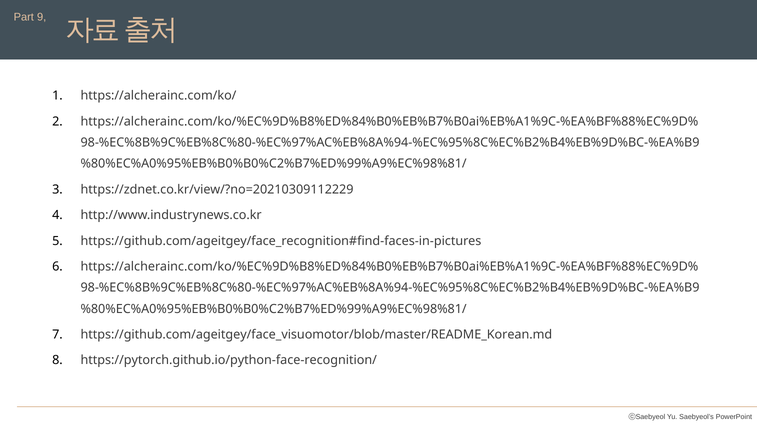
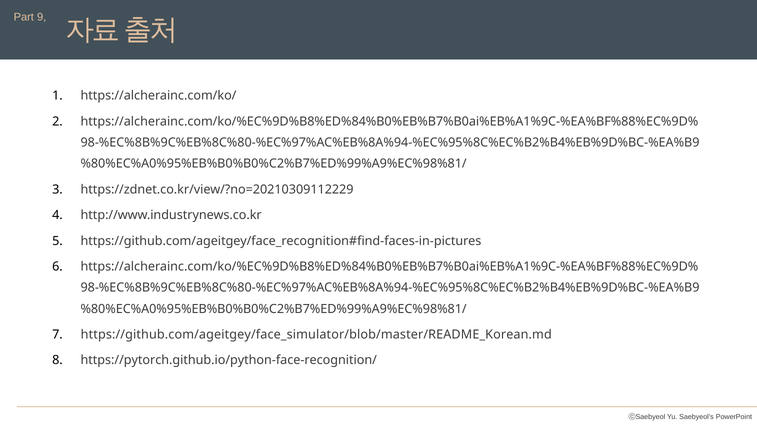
https://github.com/ageitgey/face_visuomotor/blob/master/README_Korean.md: https://github.com/ageitgey/face_visuomotor/blob/master/README_Korean.md -> https://github.com/ageitgey/face_simulator/blob/master/README_Korean.md (316, 334)
